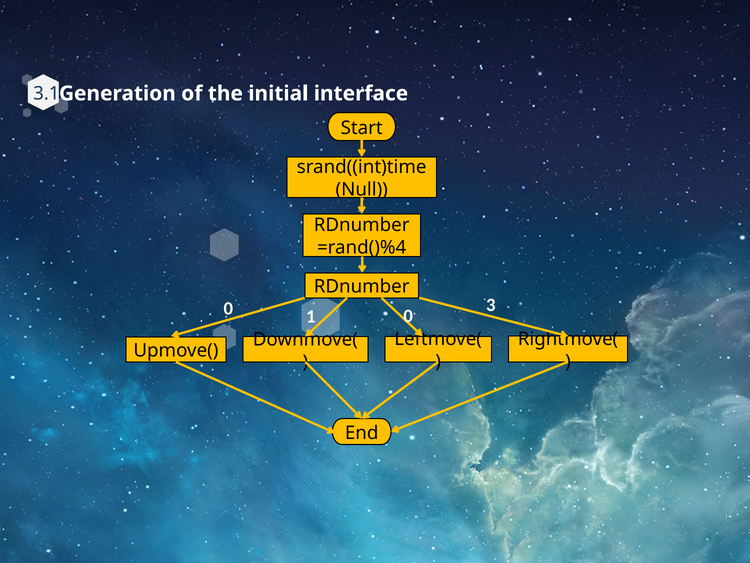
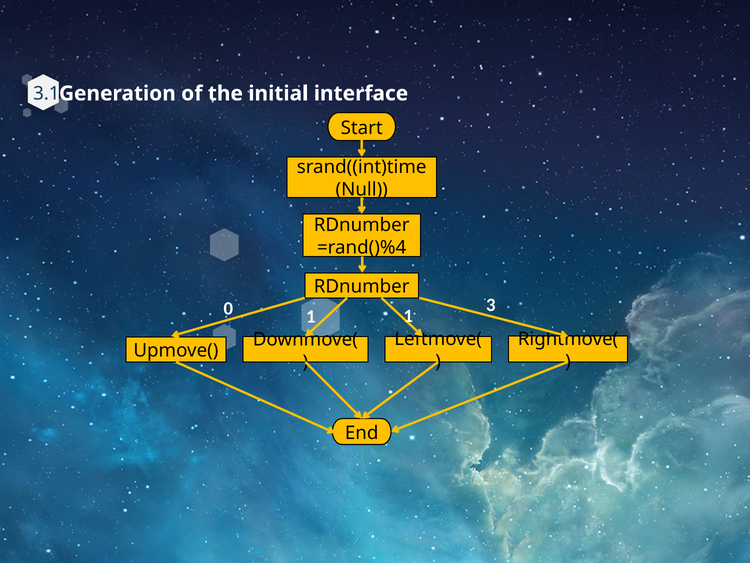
1 0: 0 -> 1 (408, 316)
